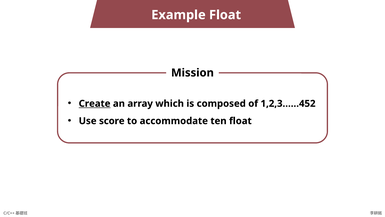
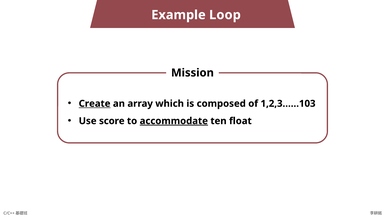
Example Float: Float -> Loop (225, 15)
1,2,3……452: 1,2,3……452 -> 1,2,3……103 (288, 103)
accommodate underline: none -> present (174, 121)
